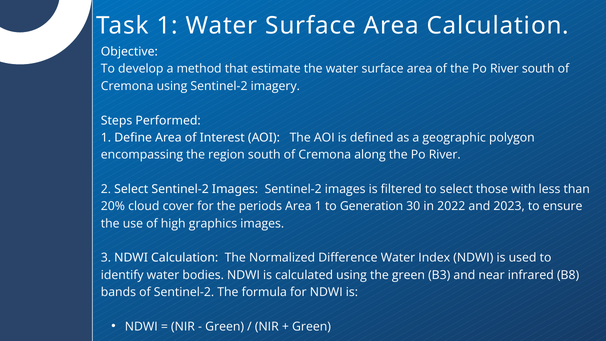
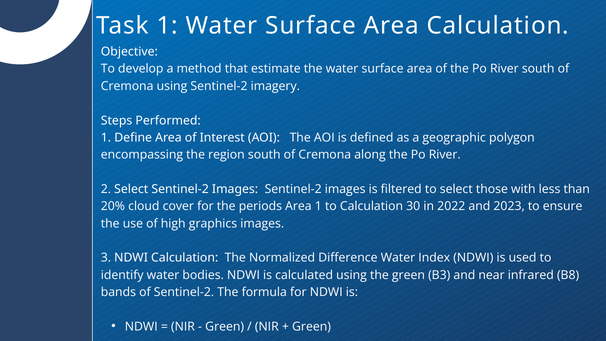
to Generation: Generation -> Calculation (372, 206)
